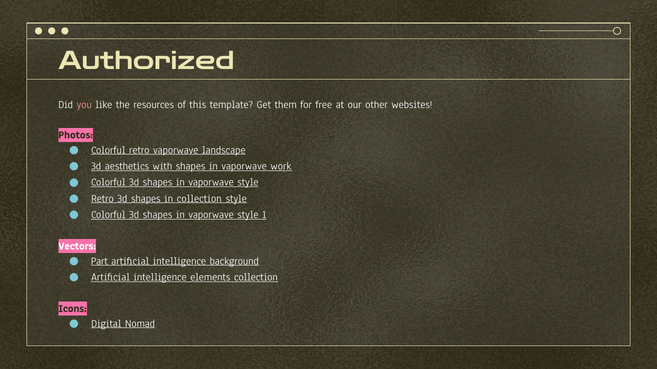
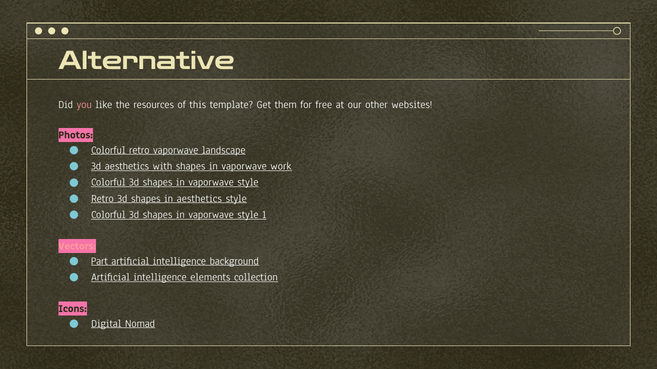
Authorized: Authorized -> Alternative (146, 61)
in collection: collection -> aesthetics (199, 199)
Vectors colour: white -> pink (77, 246)
